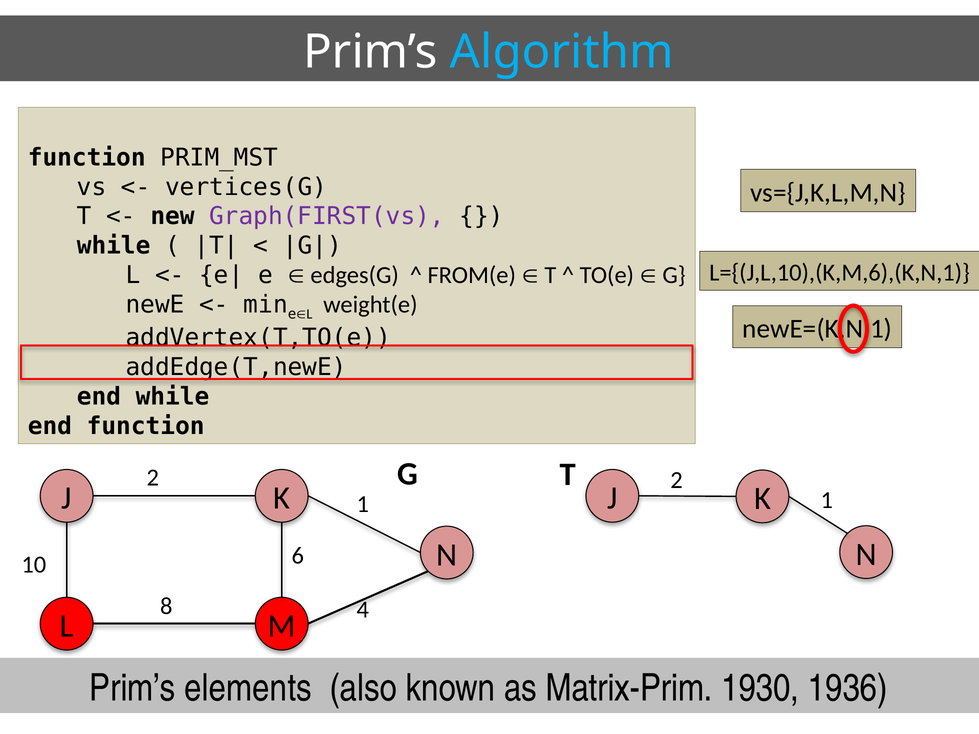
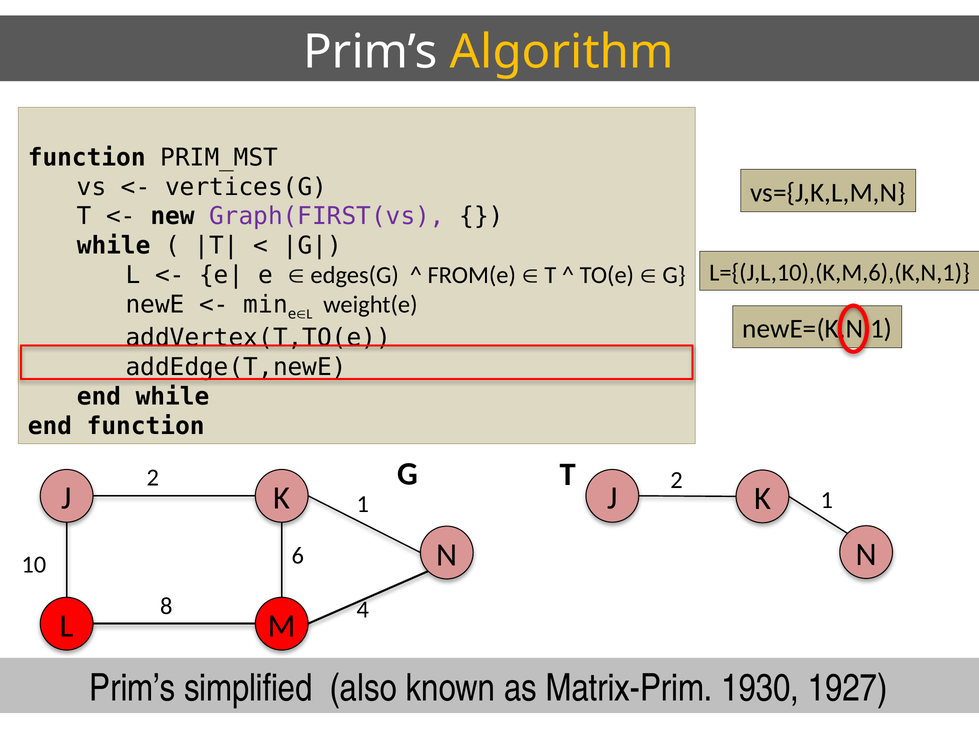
Algorithm colour: light blue -> yellow (562, 52)
elements: elements -> simplified (248, 688)
1936: 1936 -> 1927 (848, 688)
